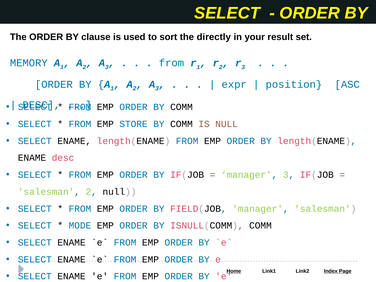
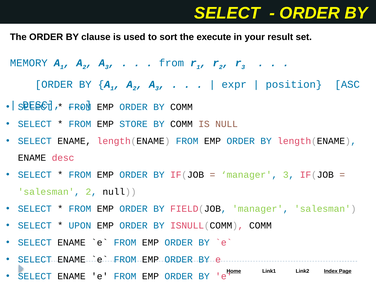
directly: directly -> execute (214, 37)
MODE: MODE -> UPON (80, 226)
